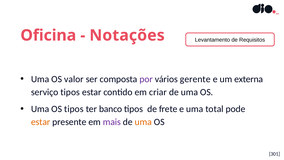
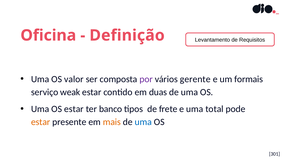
Notações: Notações -> Definição (127, 35)
externa: externa -> formais (249, 79)
serviço tipos: tipos -> weak (70, 92)
criar: criar -> duas (158, 92)
OS tipos: tipos -> estar (74, 109)
mais colour: purple -> orange (112, 122)
uma colour: orange -> blue (143, 122)
